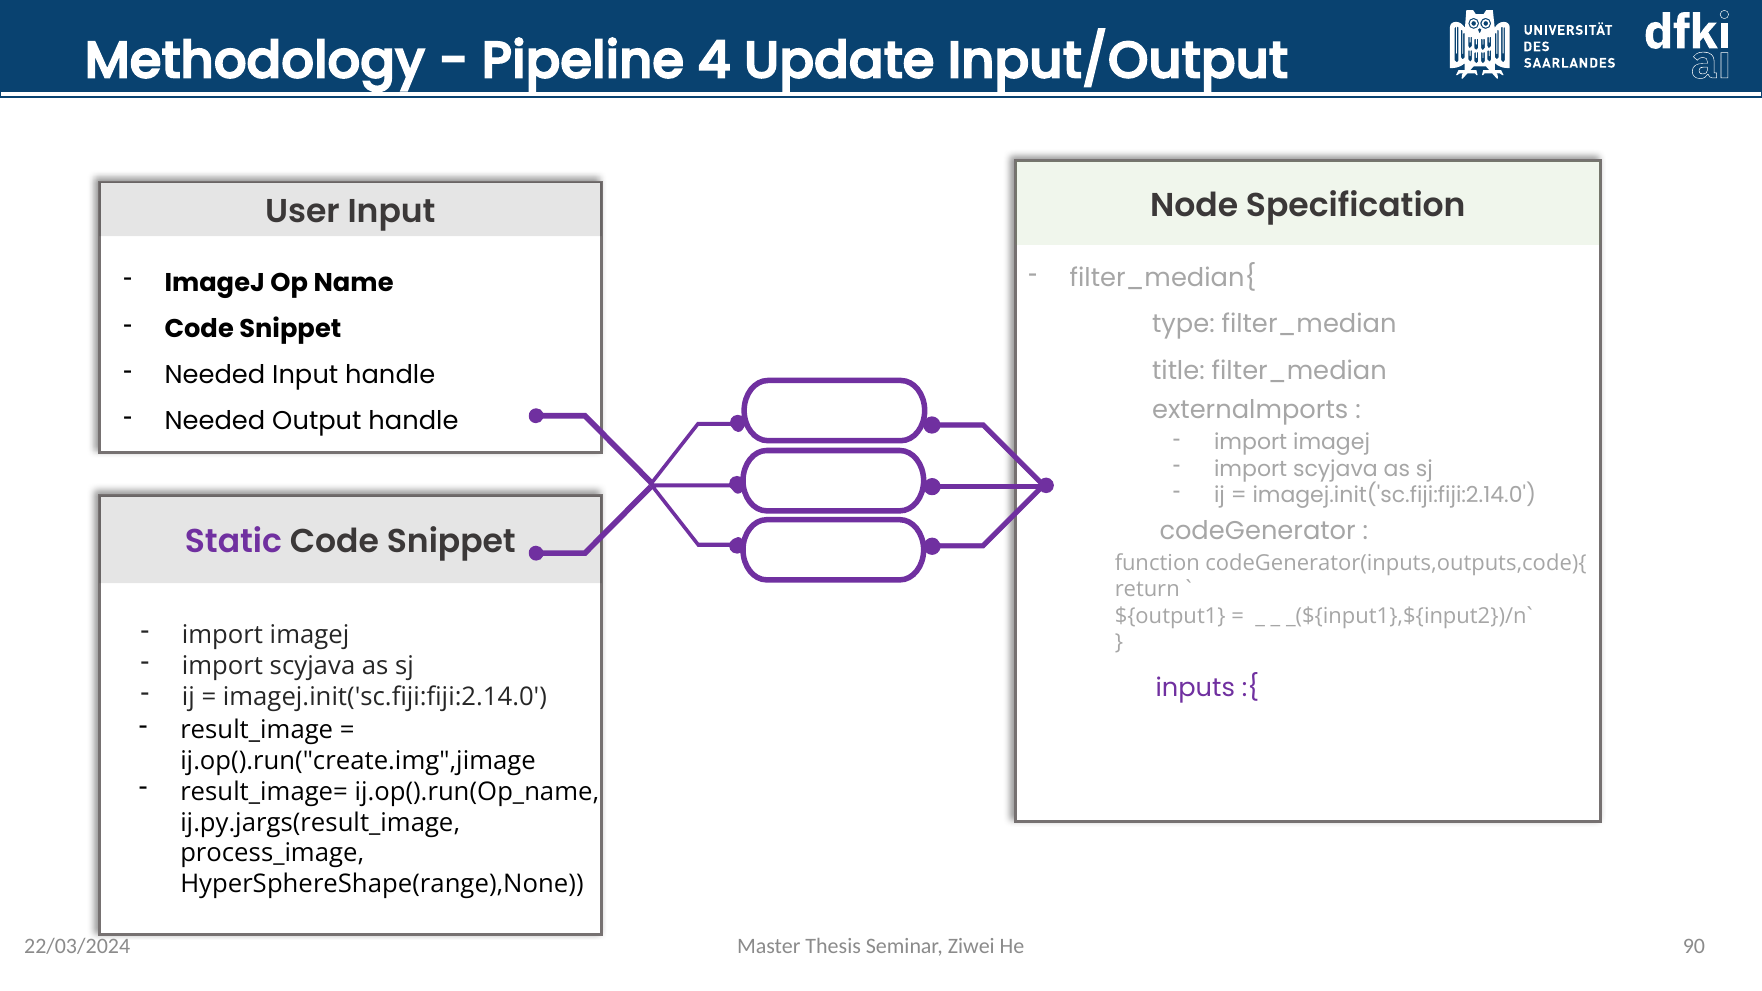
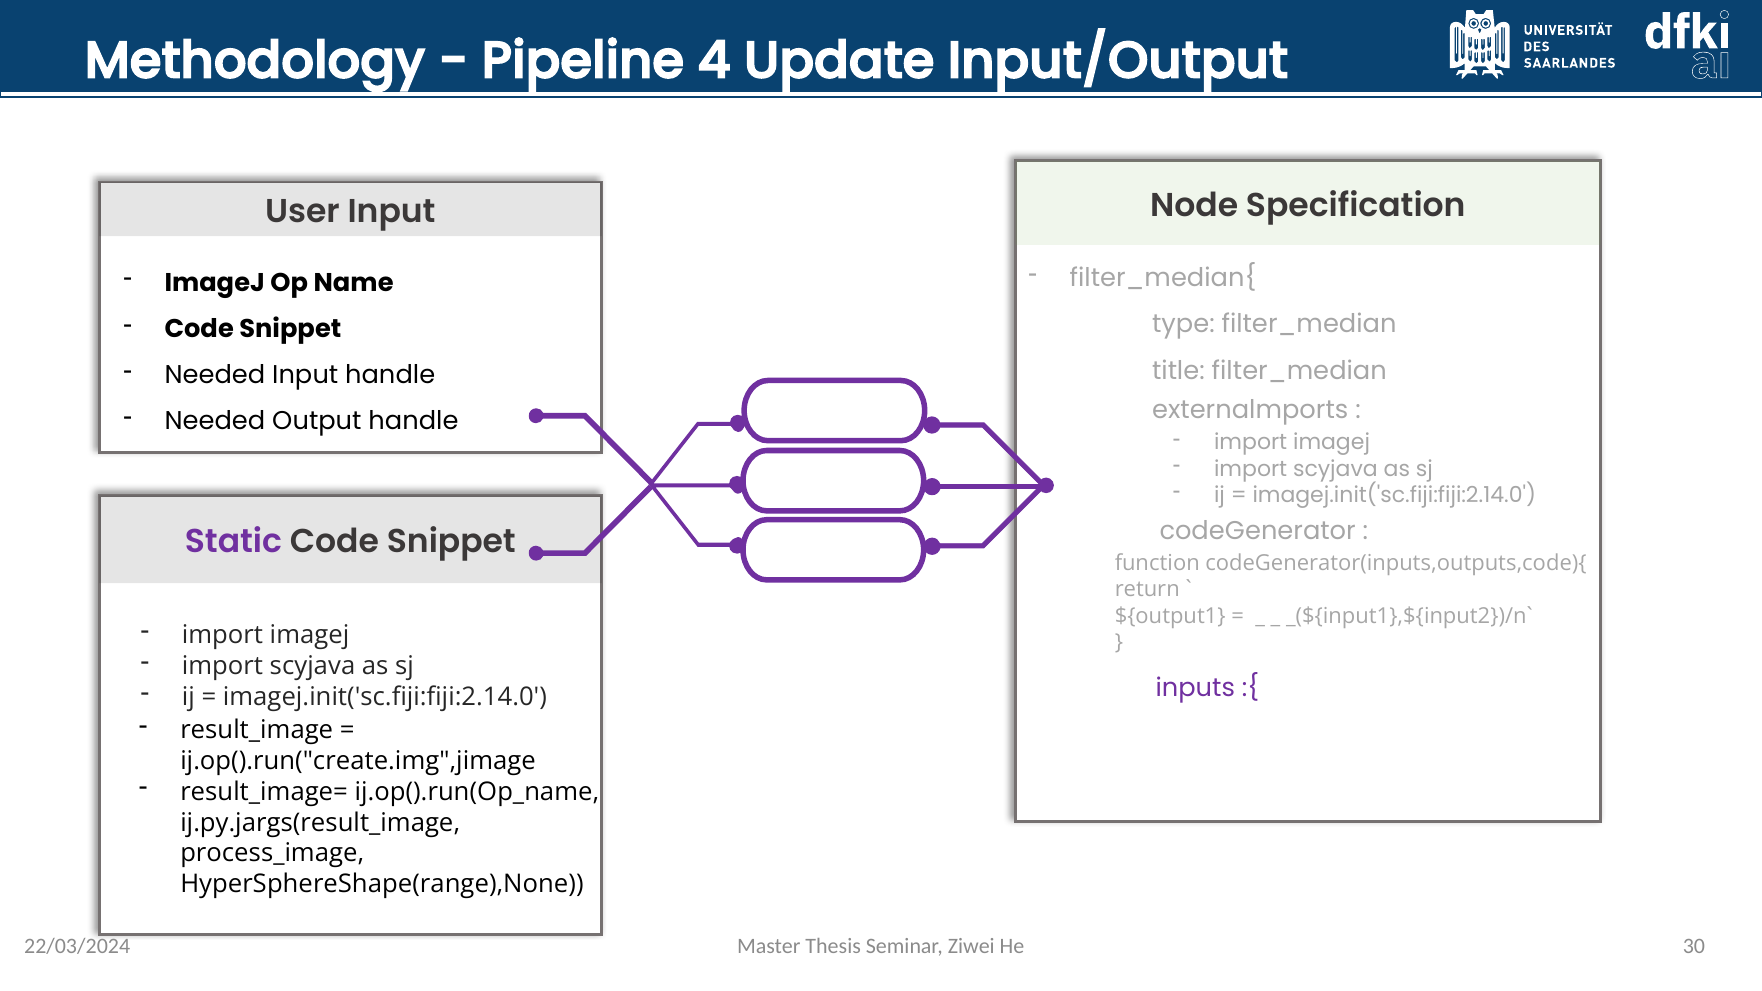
90: 90 -> 30 (1694, 946)
